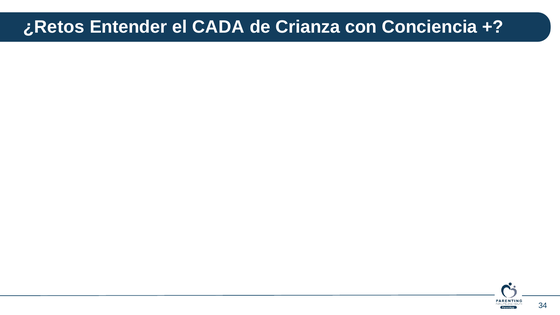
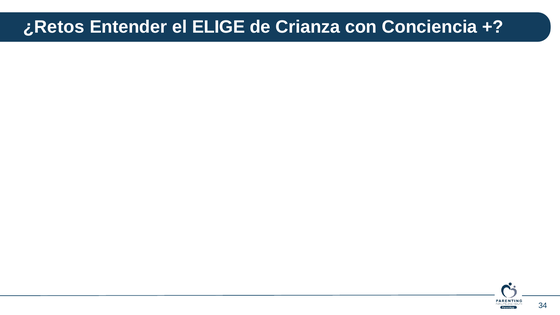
CADA: CADA -> ELIGE (218, 27)
